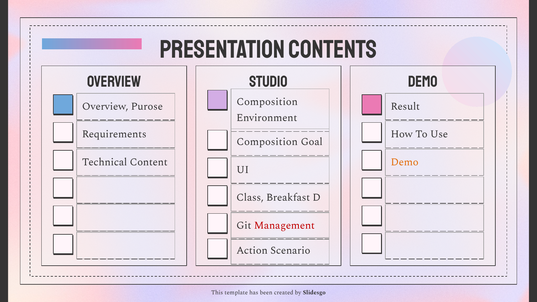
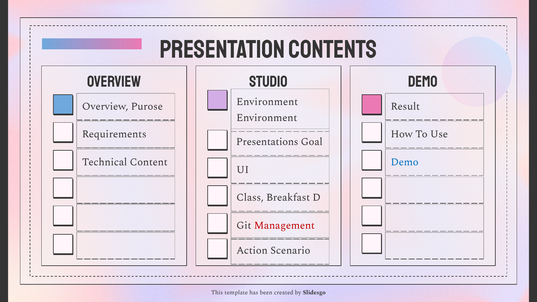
Composition: Composition -> Environment (267, 102)
Composition: Composition -> Presentations (267, 142)
Demo colour: orange -> blue (405, 162)
